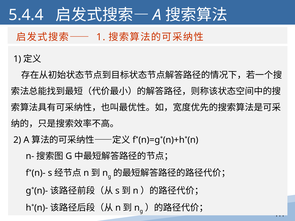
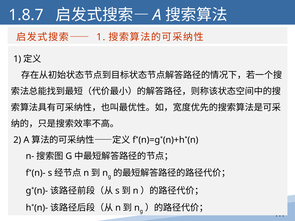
5.4.4: 5.4.4 -> 1.8.7 (26, 15)
